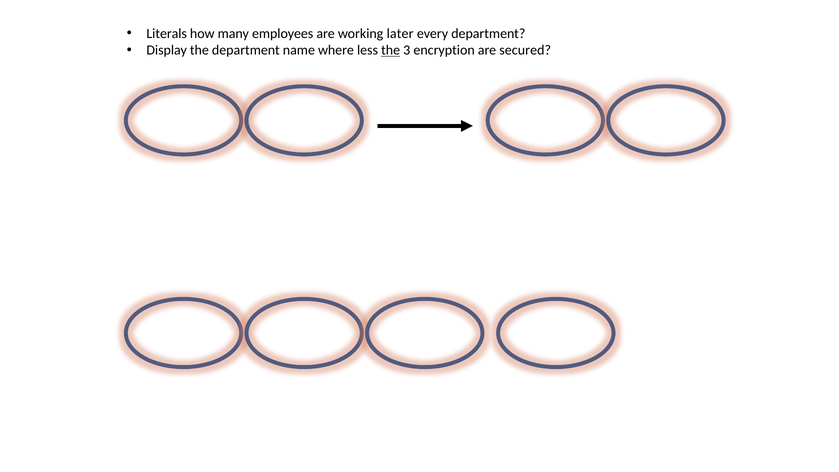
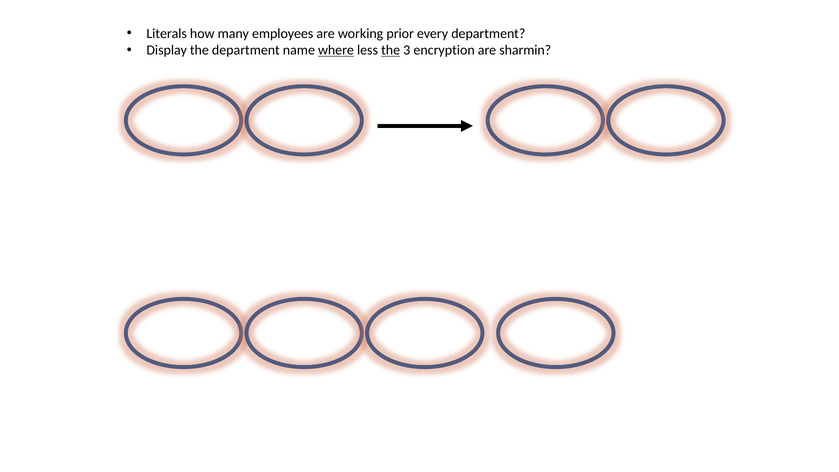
later: later -> prior (400, 33)
where underline: none -> present (336, 50)
secured: secured -> sharmin (525, 50)
